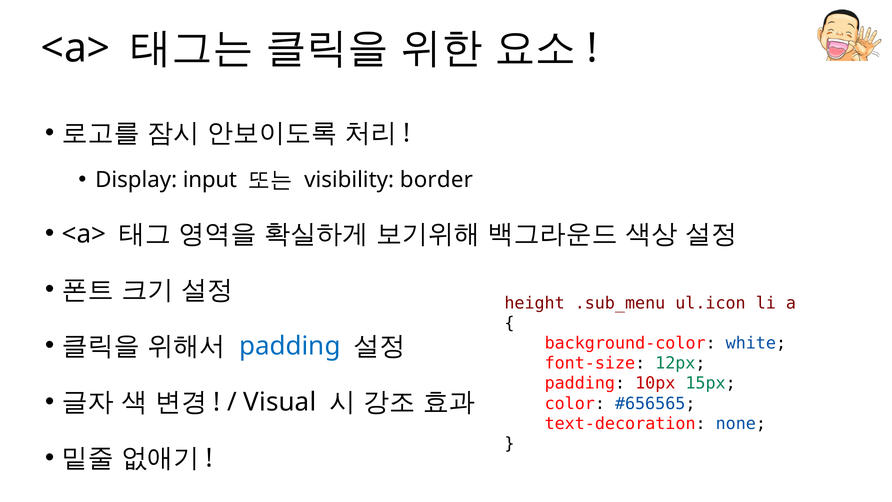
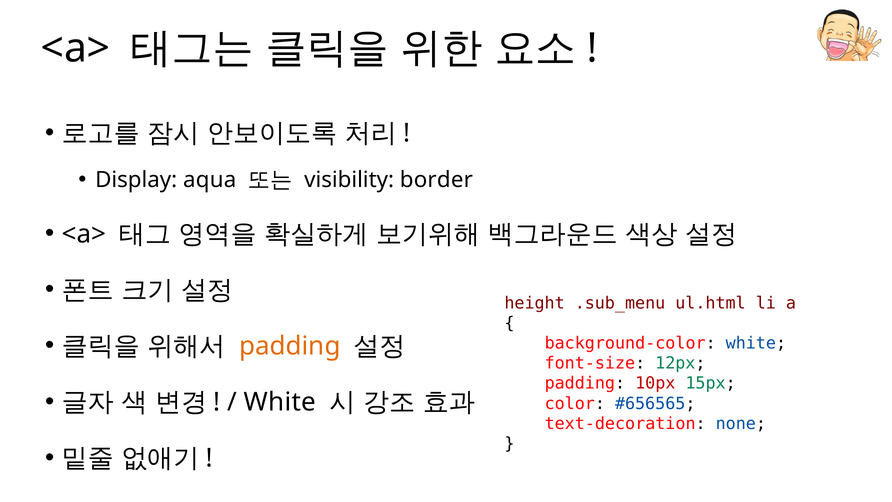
input: input -> aqua (210, 180)
ul.icon: ul.icon -> ul.html (711, 303)
padding colour: blue -> orange (290, 346)
Visual: Visual -> White (280, 402)
